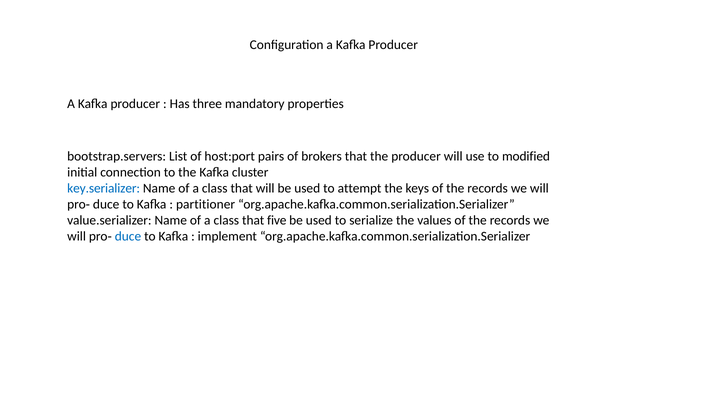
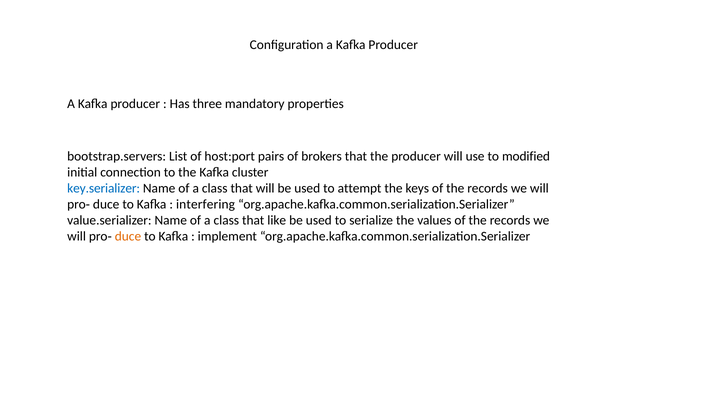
partitioner: partitioner -> interfering (206, 205)
five: five -> like (277, 221)
duce colour: blue -> orange (128, 237)
